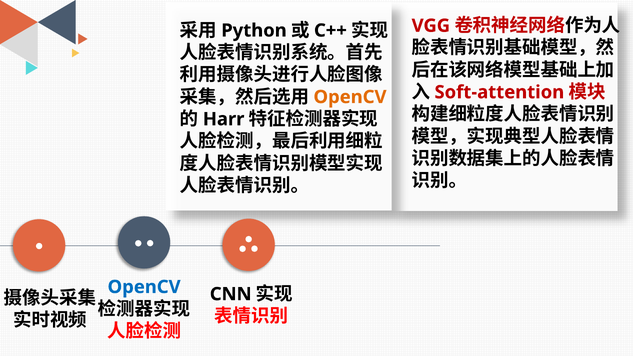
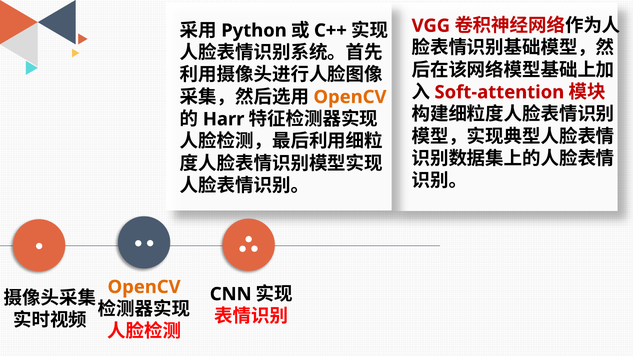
OpenCV colour: blue -> orange (144, 287)
